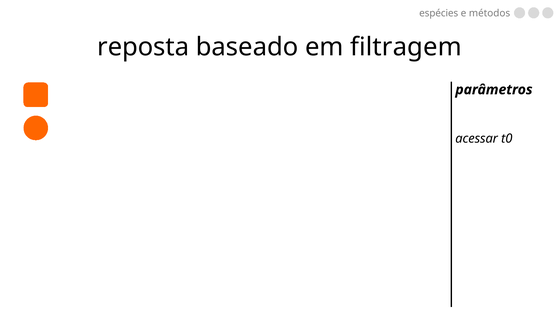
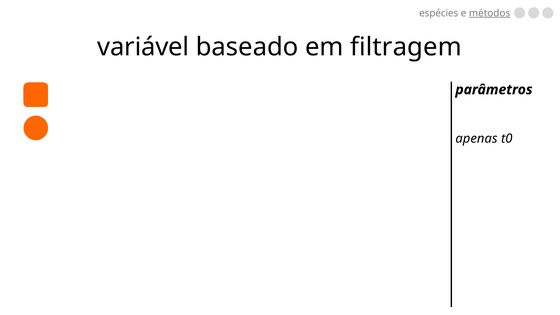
métodos underline: none -> present (490, 13)
reposta: reposta -> variável (143, 47)
acessar: acessar -> apenas (476, 139)
